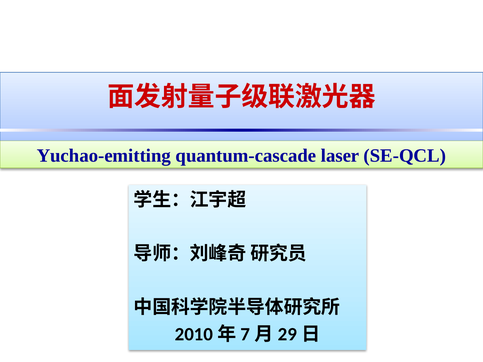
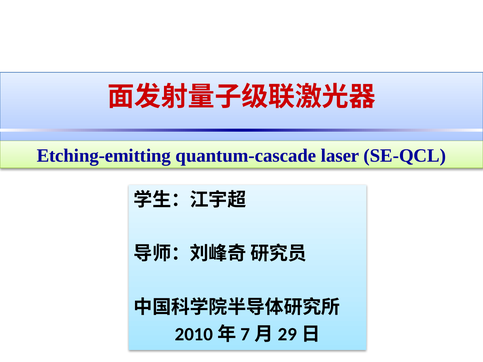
Yuchao-emitting: Yuchao-emitting -> Etching-emitting (104, 156)
